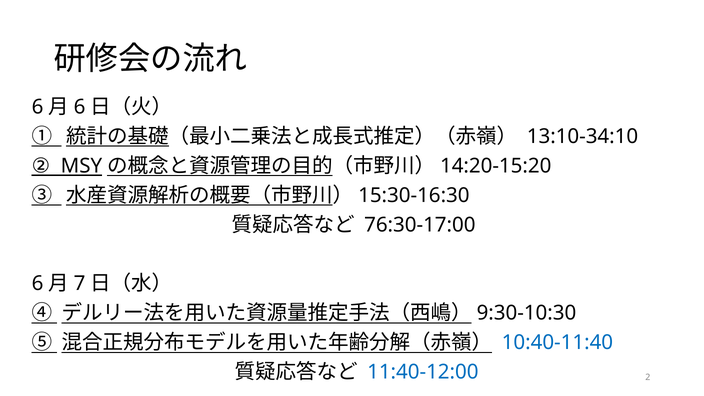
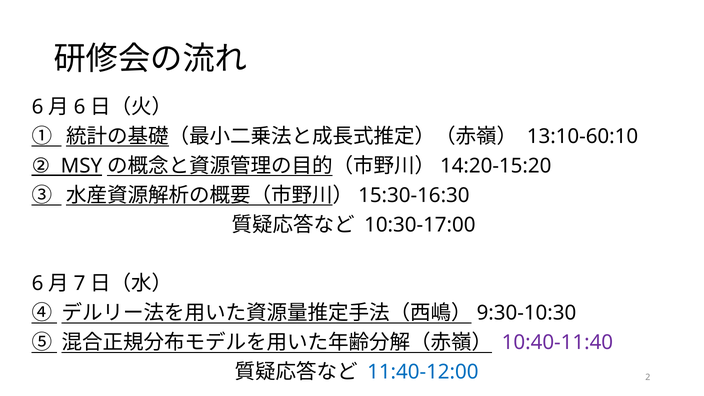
13:10-34:10: 13:10-34:10 -> 13:10-60:10 (582, 136)
76:30-17:00: 76:30-17:00 -> 10:30-17:00 (420, 225)
10:40-11:40 colour: blue -> purple (557, 343)
